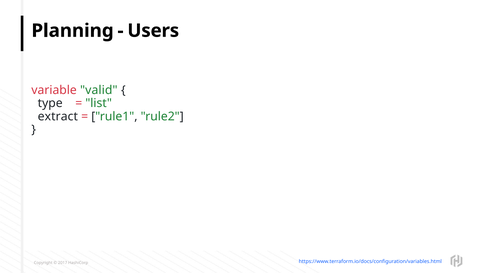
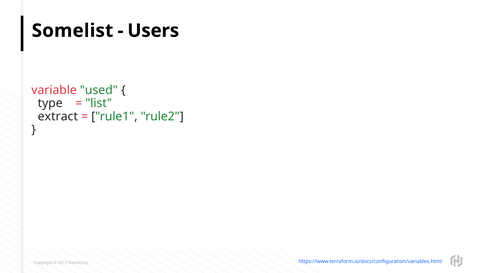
Planning: Planning -> Somelist (72, 31)
valid: valid -> used (99, 90)
